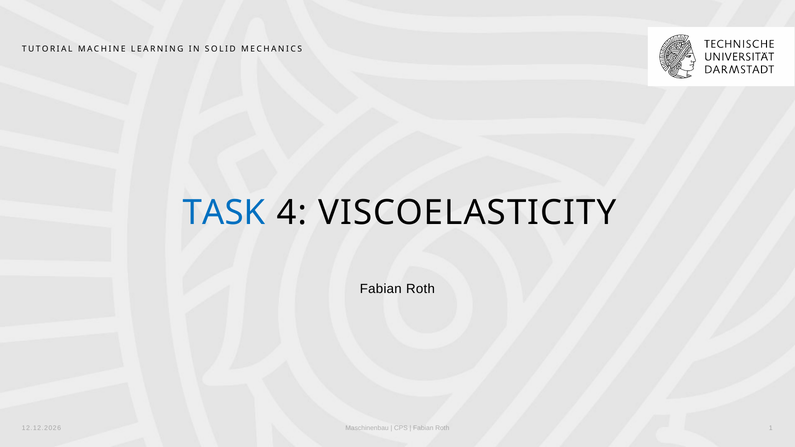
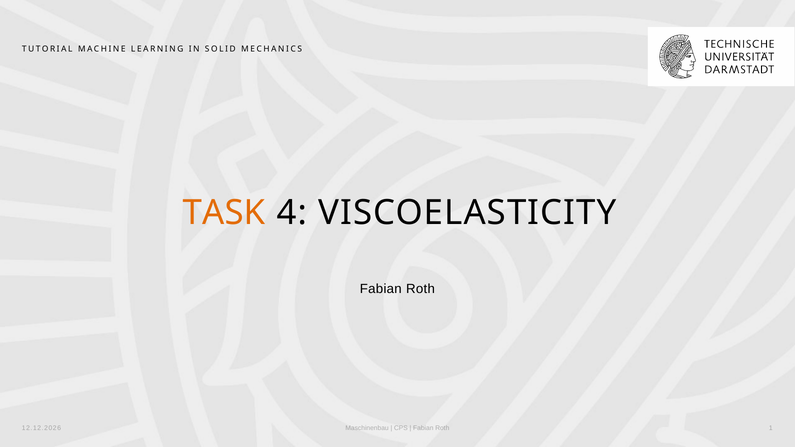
TASK colour: blue -> orange (224, 213)
